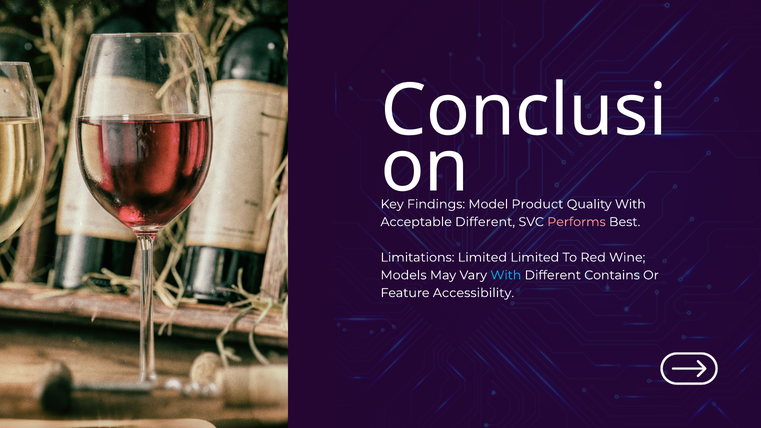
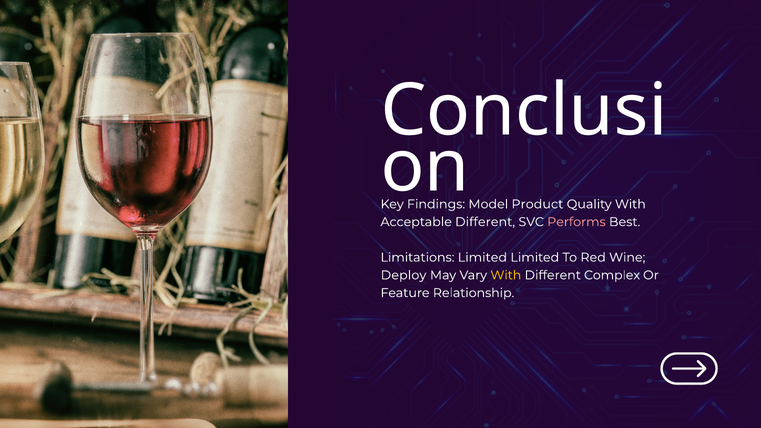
Models: Models -> Deploy (404, 275)
With colour: light blue -> yellow (506, 275)
Contains: Contains -> Complex (612, 275)
Accessibility: Accessibility -> Relationship (474, 293)
